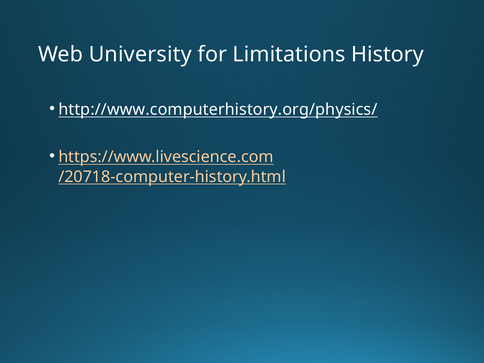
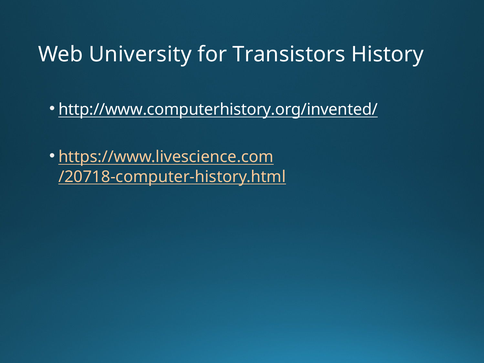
Limitations: Limitations -> Transistors (289, 54)
http://www.computerhistory.org/physics/: http://www.computerhistory.org/physics/ -> http://www.computerhistory.org/invented/ (218, 110)
